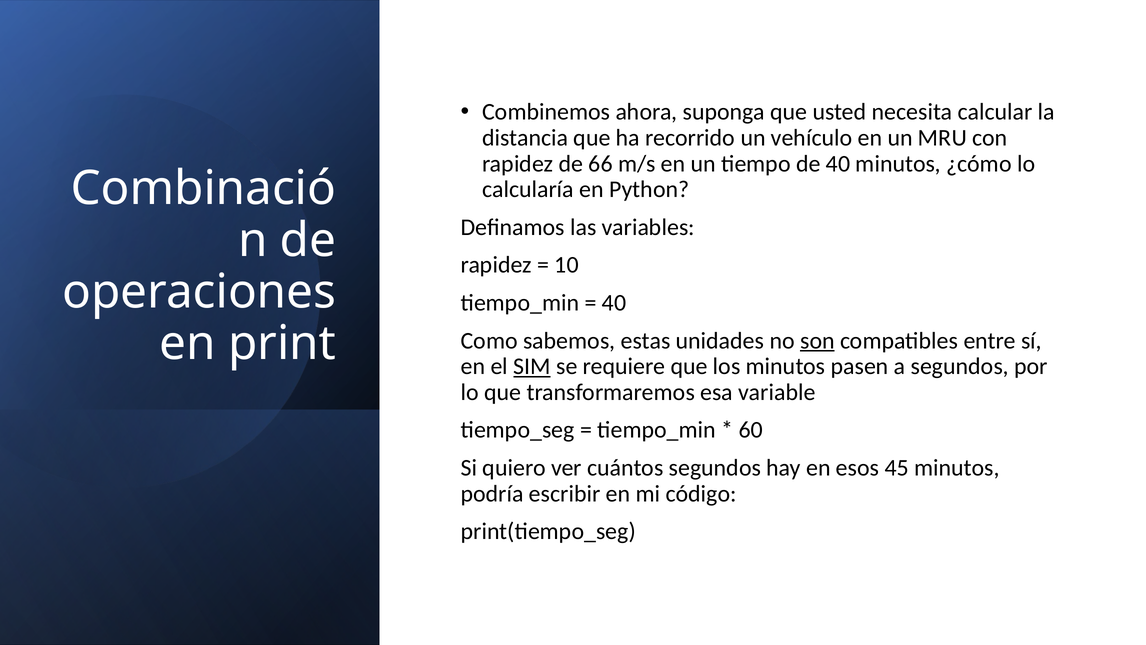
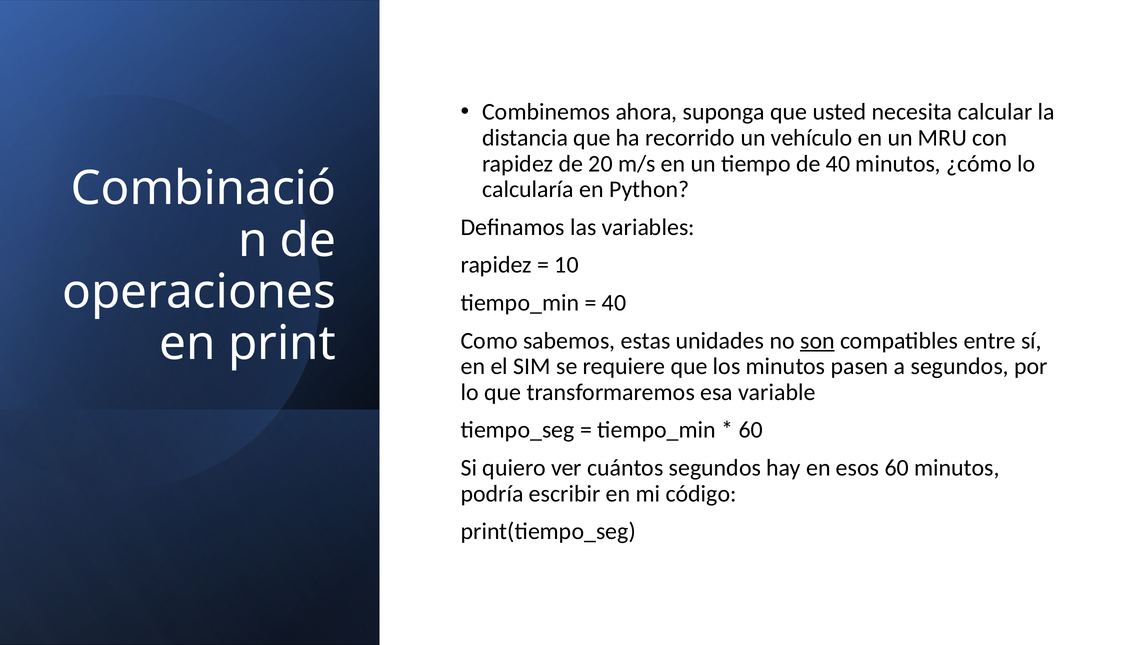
66: 66 -> 20 (601, 164)
SIM underline: present -> none (532, 366)
esos 45: 45 -> 60 (897, 468)
